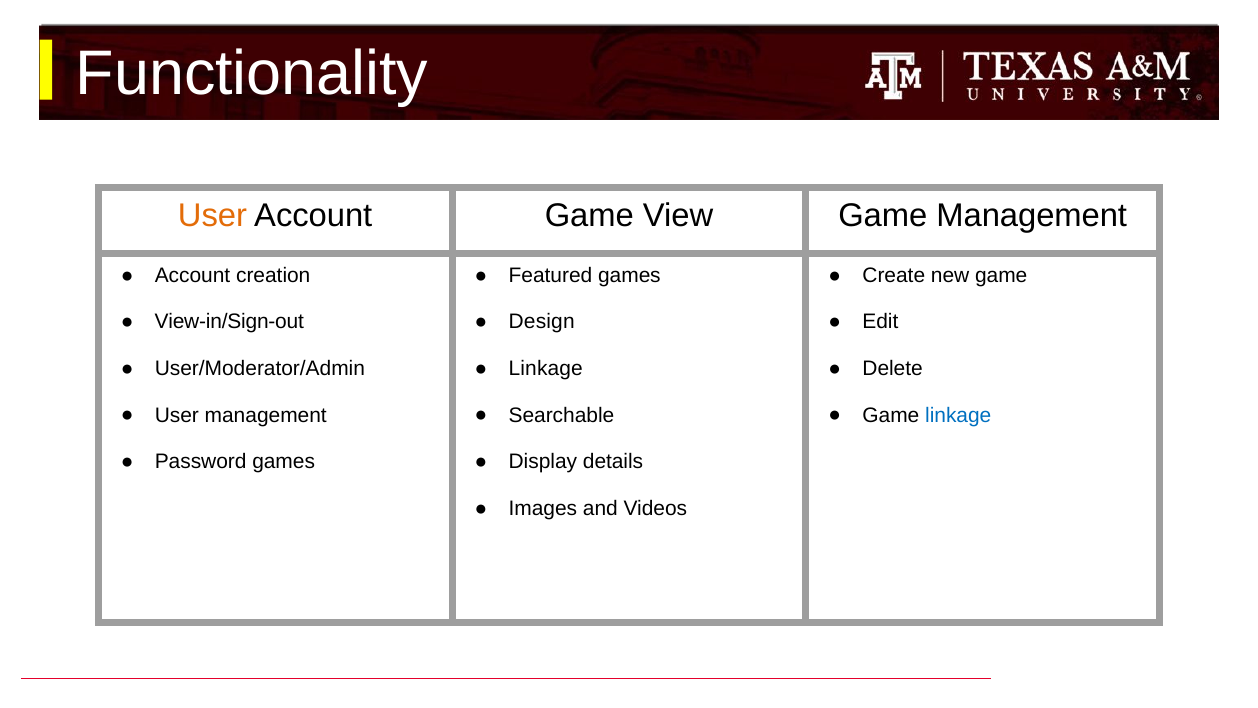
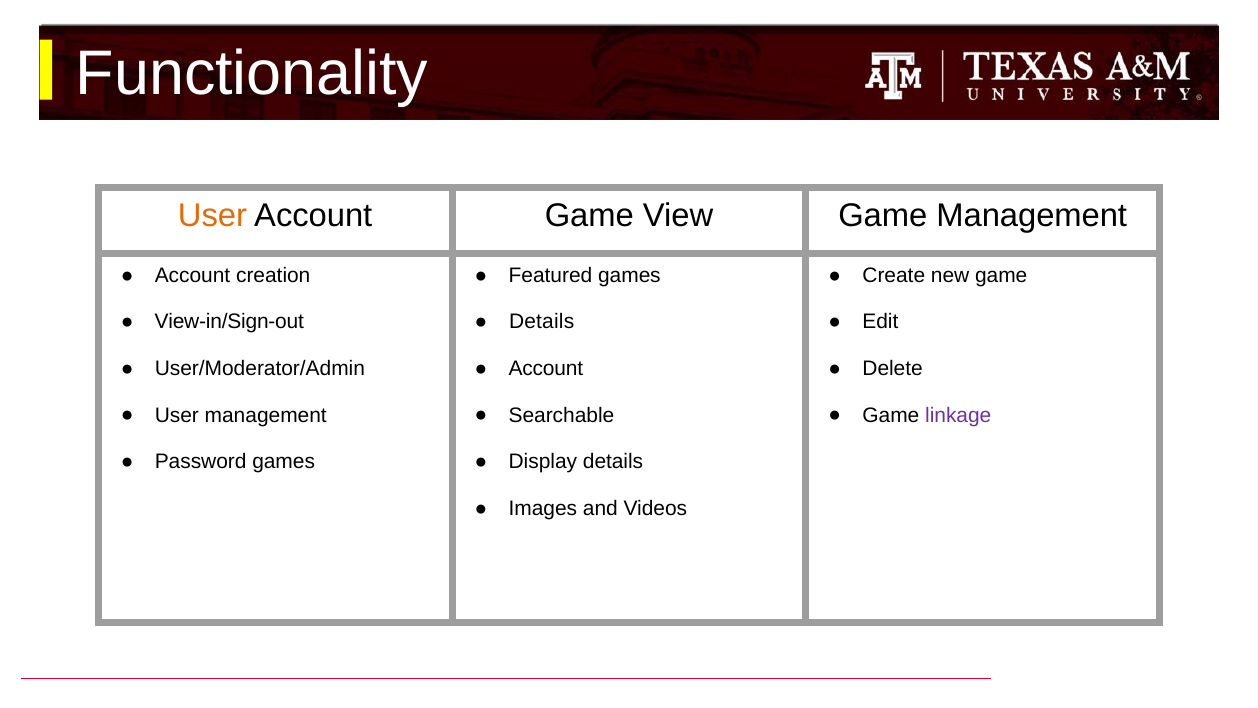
Design: Design -> Details (542, 322)
Linkage: Linkage -> Account (546, 368)
linkage colour: blue -> purple (958, 415)
